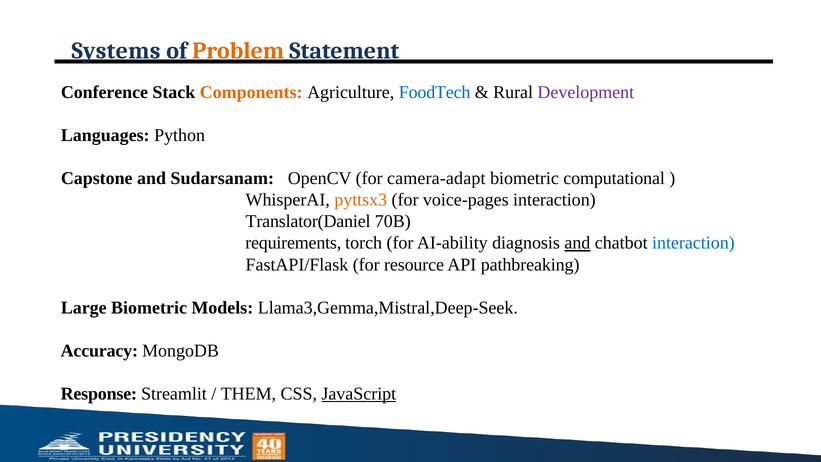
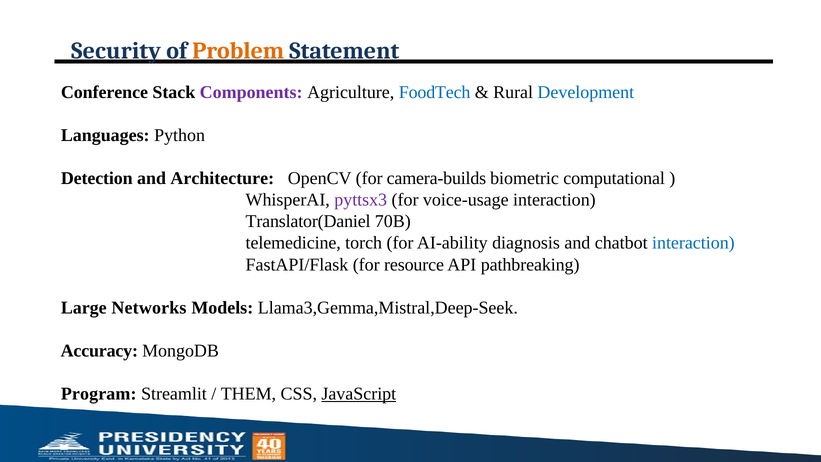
Systems: Systems -> Security (116, 51)
Components colour: orange -> purple (251, 92)
Development colour: purple -> blue (586, 92)
Capstone: Capstone -> Detection (97, 178)
Sudarsanam: Sudarsanam -> Architecture (222, 178)
camera-adapt: camera-adapt -> camera-builds (436, 178)
pyttsx3 colour: orange -> purple (361, 200)
voice-pages: voice-pages -> voice-usage (466, 200)
requirements: requirements -> telemedicine (293, 243)
and underline: present -> none (577, 243)
Large Biometric: Biometric -> Networks (149, 308)
Response: Response -> Program (99, 394)
